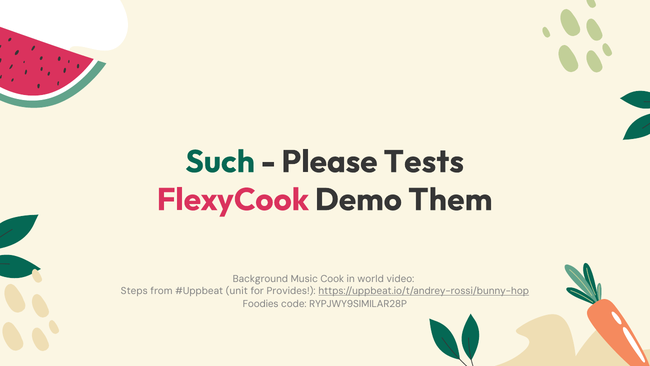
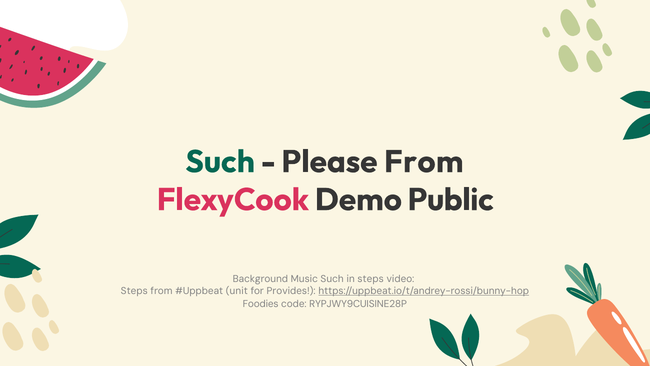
Please Tests: Tests -> From (424, 162)
Them: Them -> Public (451, 200)
Music Cook: Cook -> Such (332, 279)
in world: world -> steps (371, 279)
RYPJWY9SIMILAR28P: RYPJWY9SIMILAR28P -> RYPJWY9CUISINE28P (358, 304)
